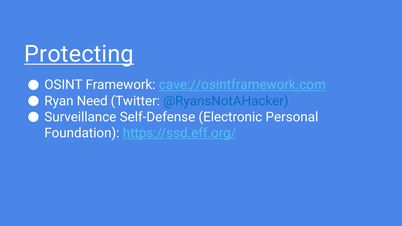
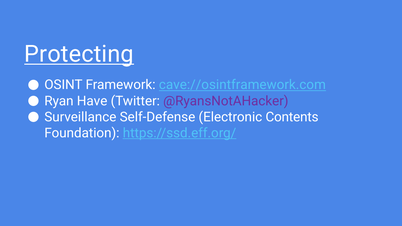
Need: Need -> Have (92, 101)
@RyansNotAHacker colour: blue -> purple (226, 101)
Personal: Personal -> Contents (292, 117)
